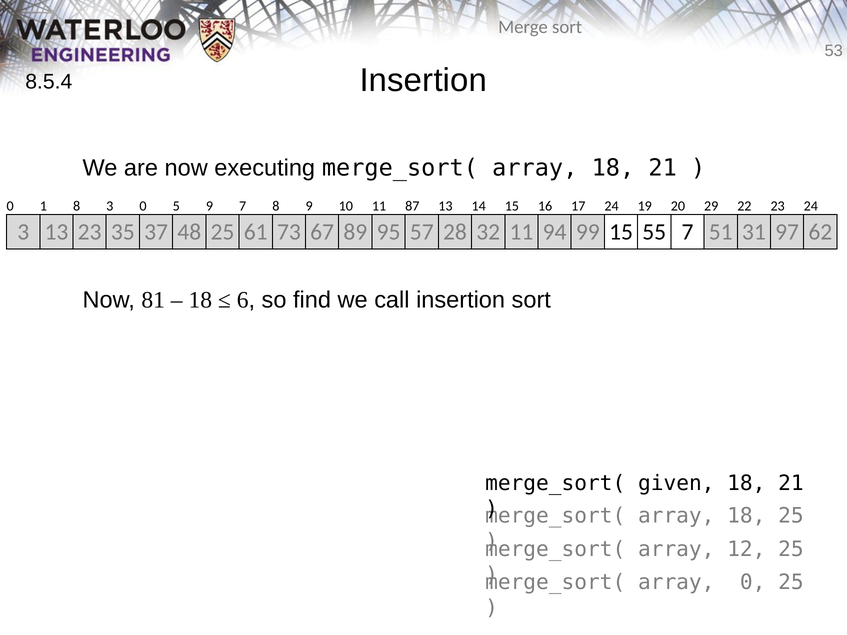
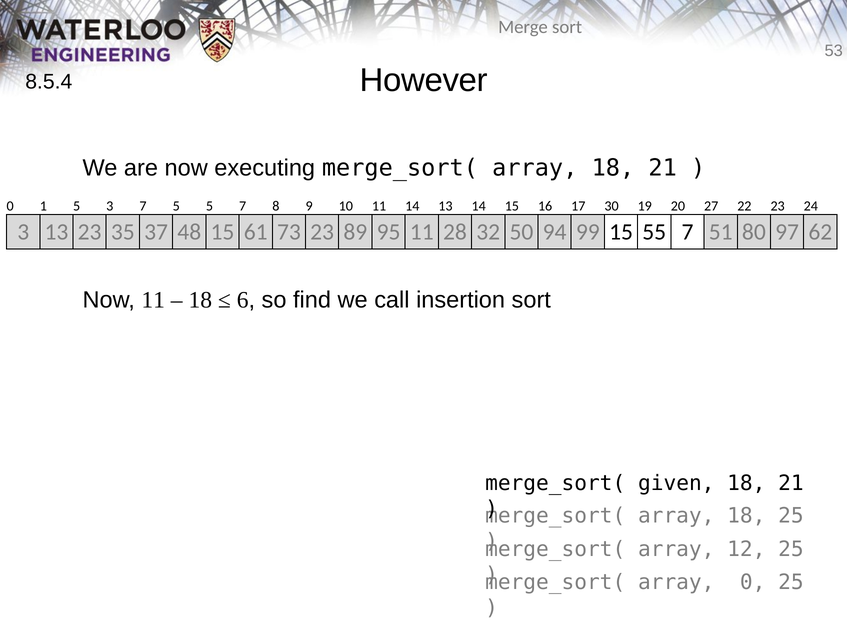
Insertion: Insertion -> However (424, 81)
1 8: 8 -> 5 (77, 206)
3 0: 0 -> 7 (143, 206)
5 9: 9 -> 5 (209, 206)
11 87: 87 -> 14 (412, 206)
17 24: 24 -> 30 (612, 206)
29: 29 -> 27 (711, 206)
48 25: 25 -> 15 (222, 232)
73 67: 67 -> 23 (322, 232)
95 57: 57 -> 11 (422, 232)
32 11: 11 -> 50 (521, 232)
31: 31 -> 80 (754, 232)
Now 81: 81 -> 11 (153, 300)
